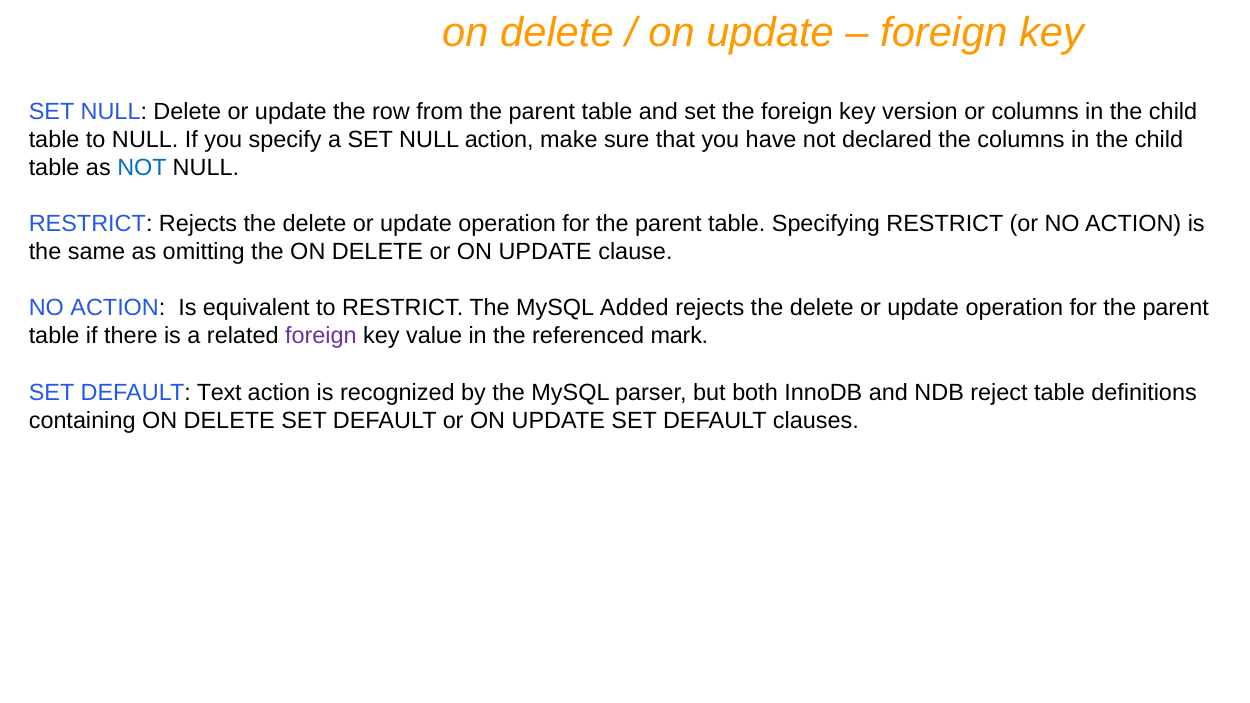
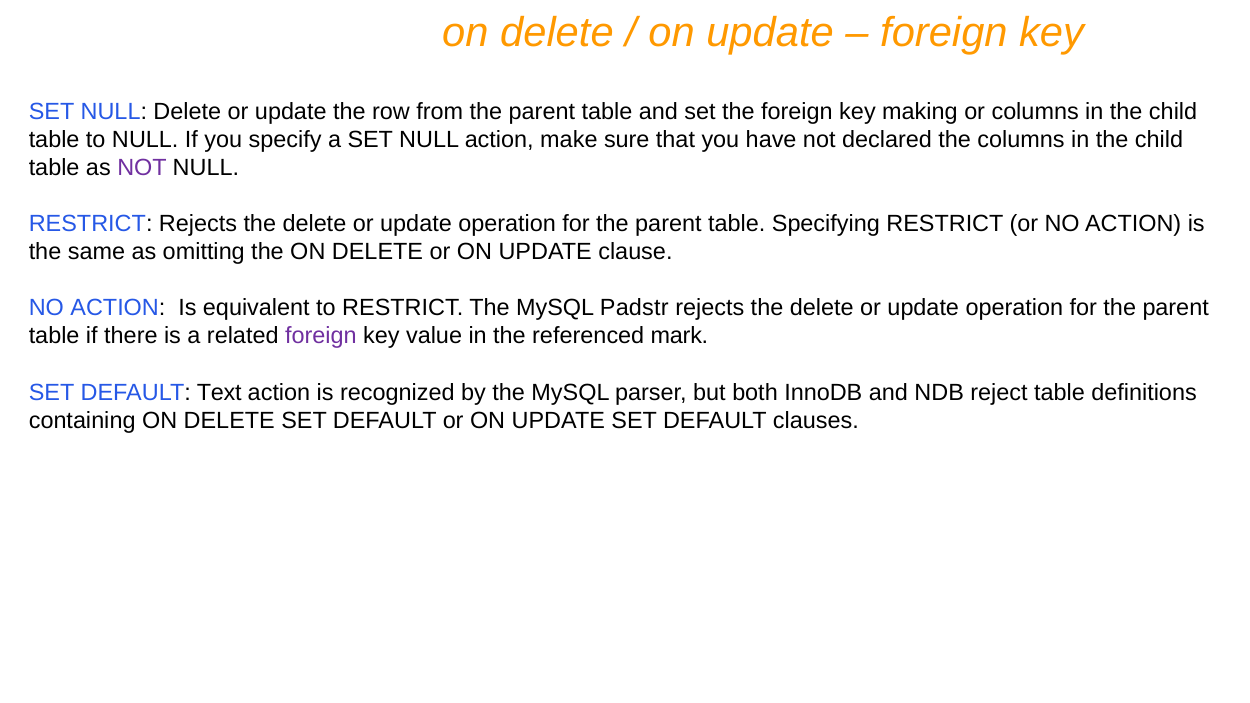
version: version -> making (920, 111)
NOT colour: blue -> purple (142, 168)
Added: Added -> Padstr (634, 308)
